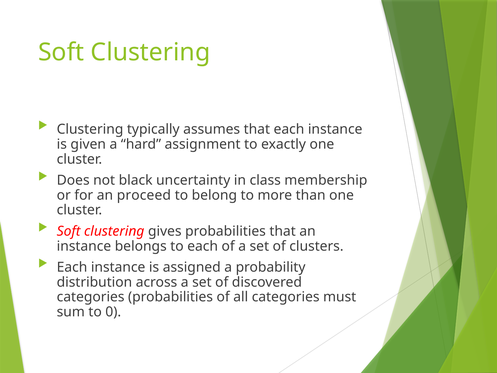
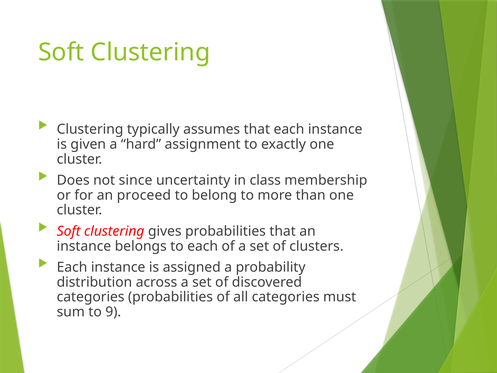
black: black -> since (136, 180)
0: 0 -> 9 (113, 312)
